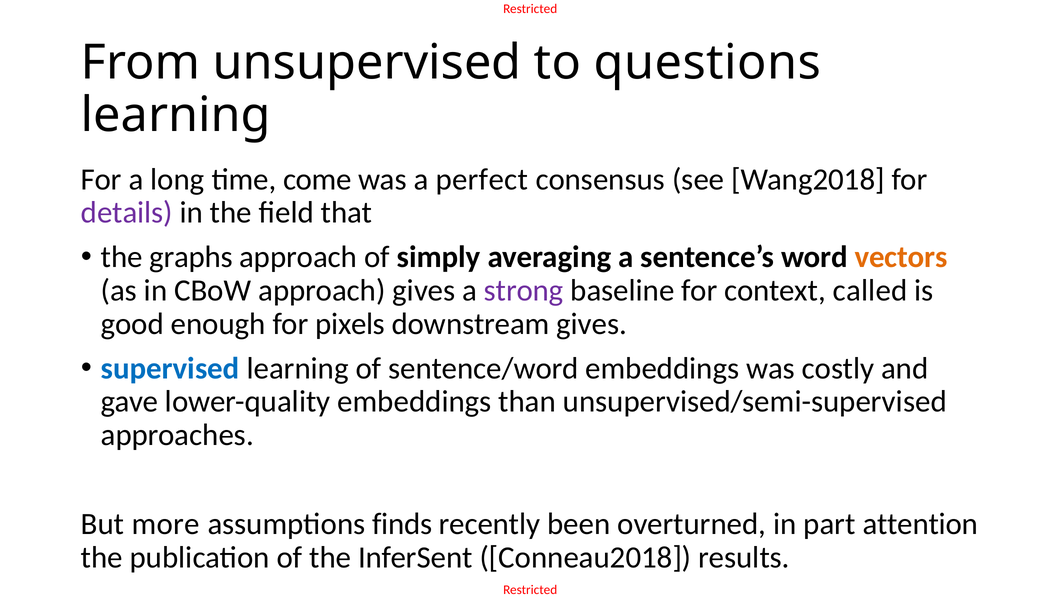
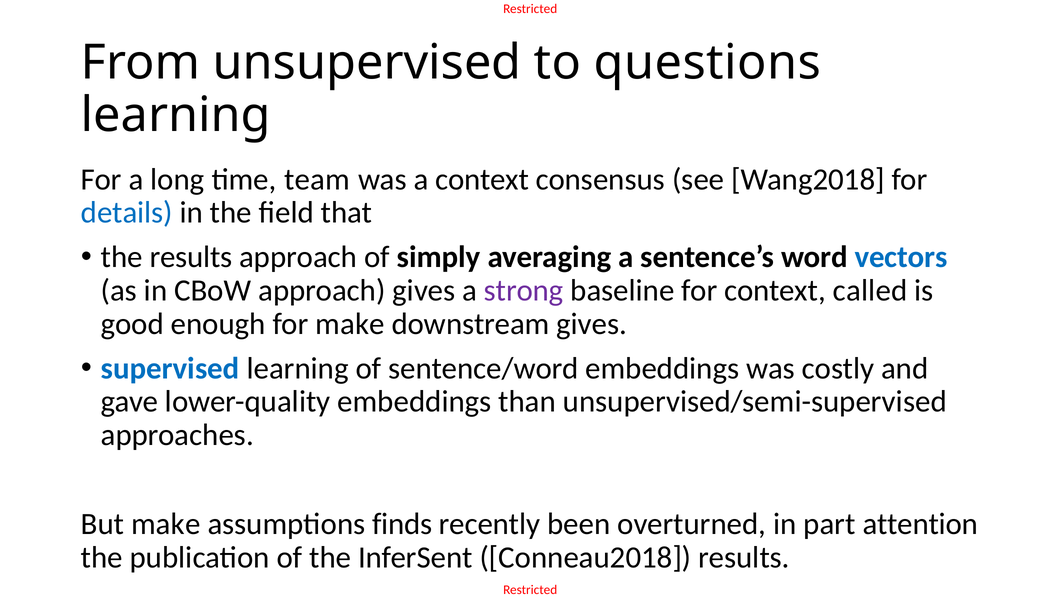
come: come -> team (317, 179)
a perfect: perfect -> context (482, 179)
details colour: purple -> blue (127, 213)
the graphs: graphs -> results (191, 257)
vectors colour: orange -> blue (901, 257)
for pixels: pixels -> make (350, 324)
But more: more -> make (166, 524)
